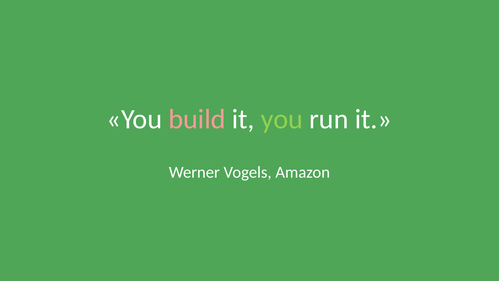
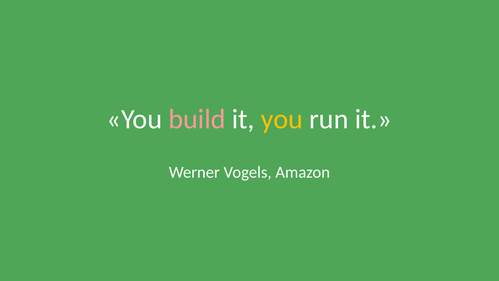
you colour: light green -> yellow (282, 119)
